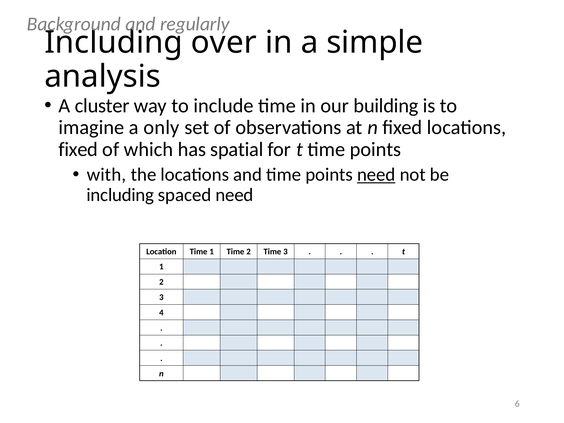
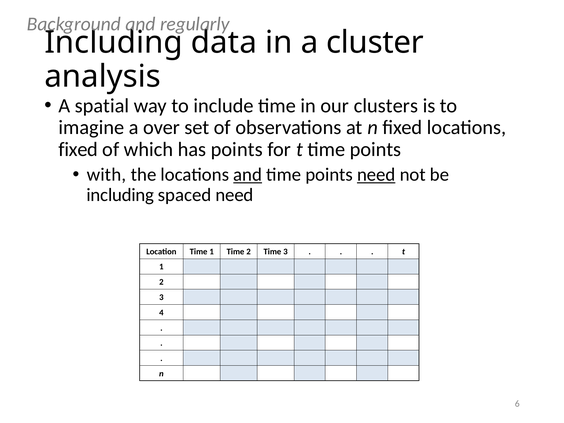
over: over -> data (224, 43)
simple: simple -> cluster (375, 43)
cluster: cluster -> spatial (102, 106)
building: building -> clusters (386, 106)
only: only -> over (162, 128)
has spatial: spatial -> points (237, 150)
and underline: none -> present (248, 175)
